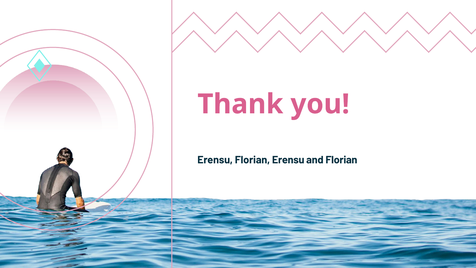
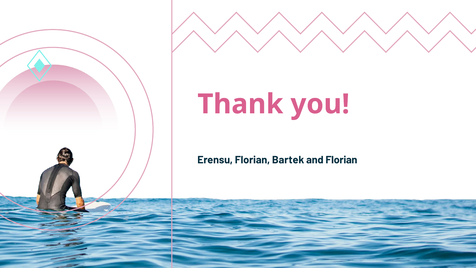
Florian Erensu: Erensu -> Bartek (288, 160)
